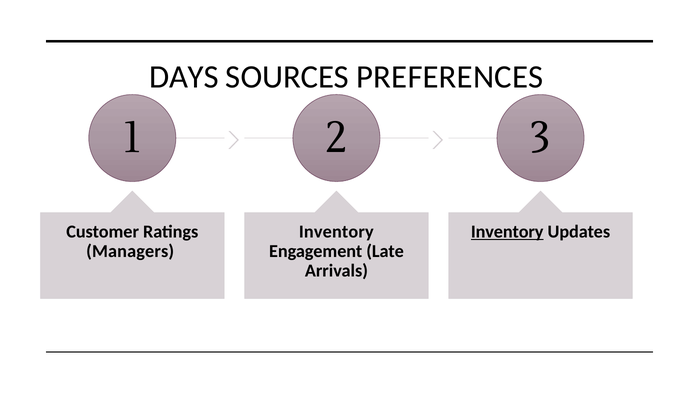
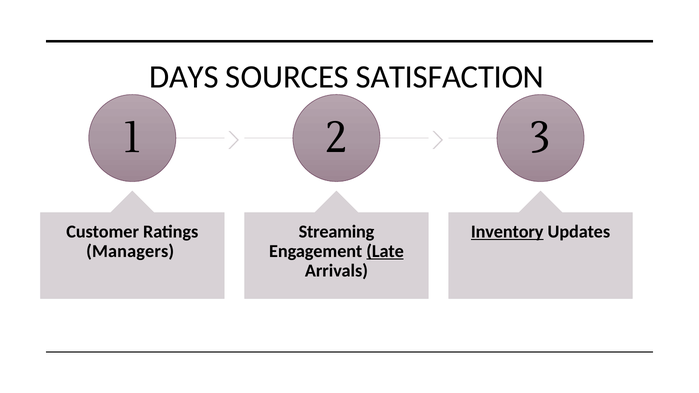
PREFERENCES: PREFERENCES -> SATISFACTION (450, 77)
Inventory: Inventory -> Streaming (336, 232)
Late underline: none -> present (385, 251)
